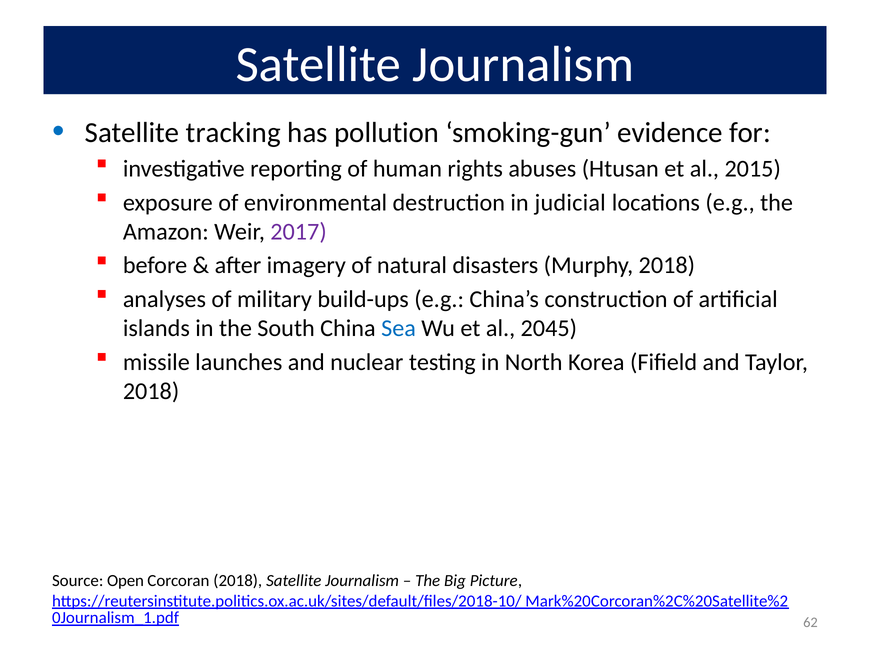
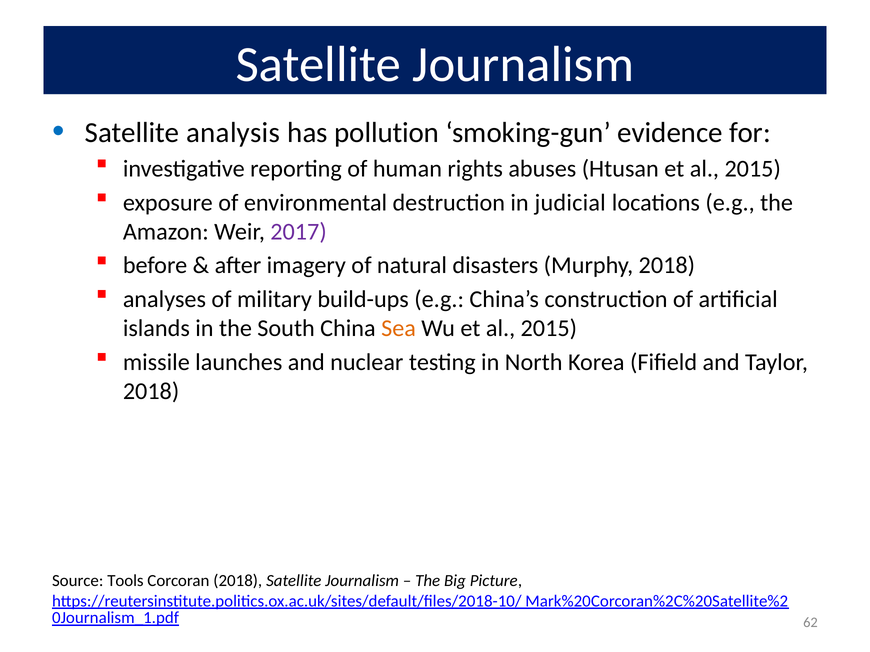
tracking: tracking -> analysis (233, 133)
Sea colour: blue -> orange (399, 328)
Wu et al 2045: 2045 -> 2015 (549, 328)
Open: Open -> Tools (125, 581)
